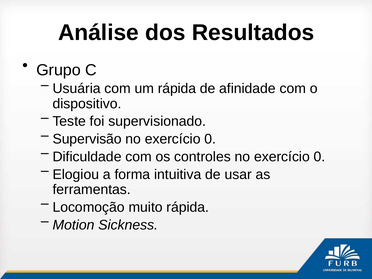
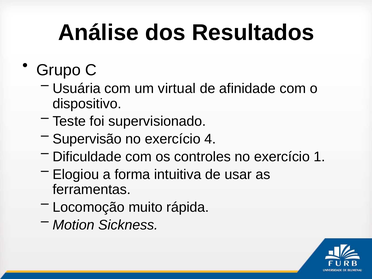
um rápida: rápida -> virtual (177, 89)
0: 0 -> 4 (210, 139)
controles no exercício 0: 0 -> 1 (320, 157)
